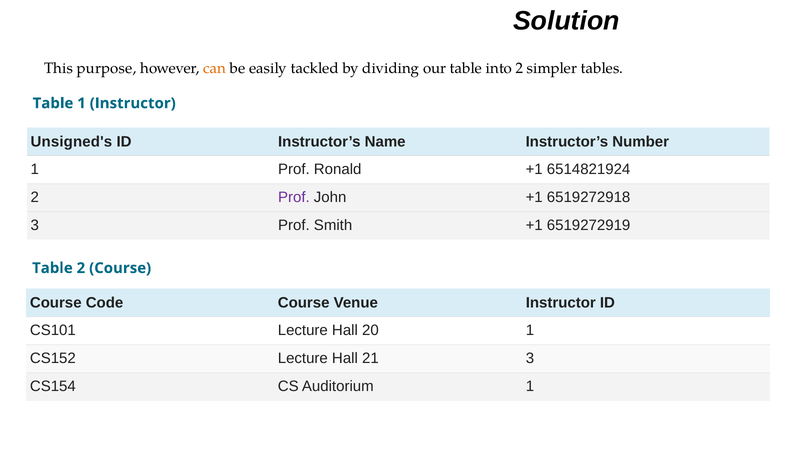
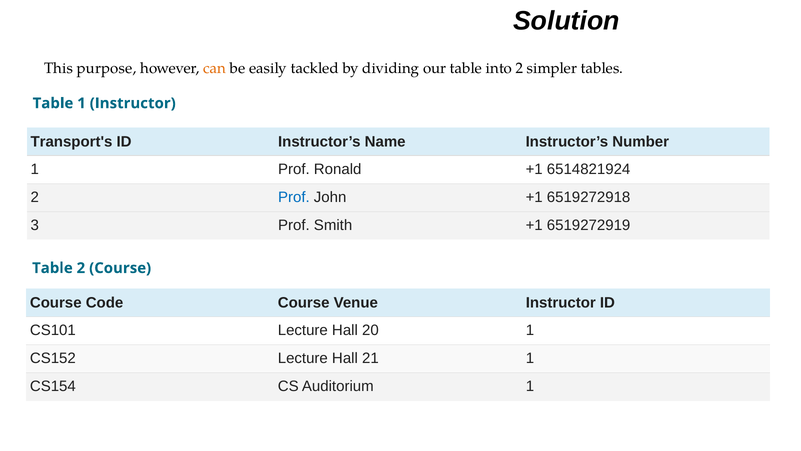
Unsigned's: Unsigned's -> Transport's (71, 142)
Prof colour: purple -> blue (294, 197)
21 3: 3 -> 1 (530, 358)
